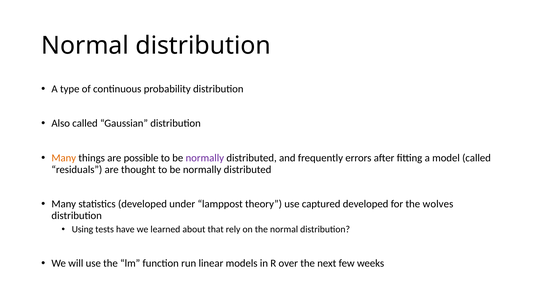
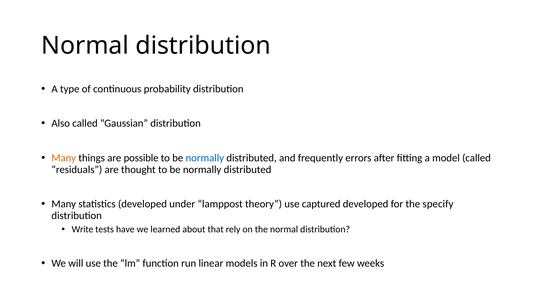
normally colour: purple -> blue (205, 158)
wolves: wolves -> specify (438, 204)
Using: Using -> Write (83, 229)
